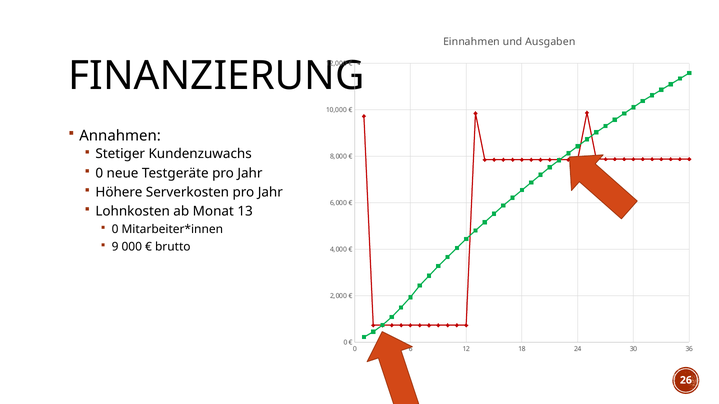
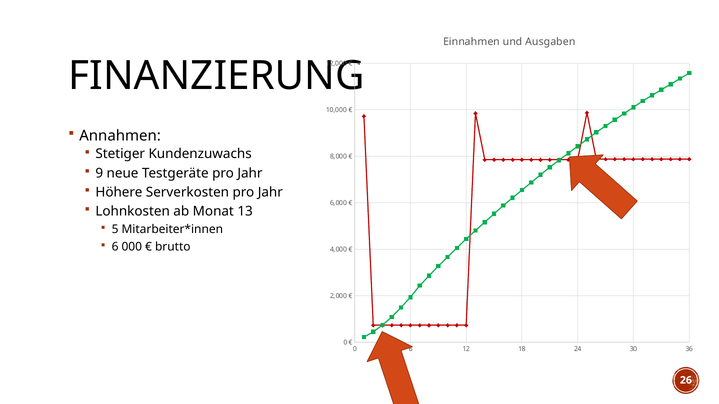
0: 0 -> 9 (99, 173)
0: 0 -> 5 (115, 230)
9: 9 -> 6 (115, 247)
